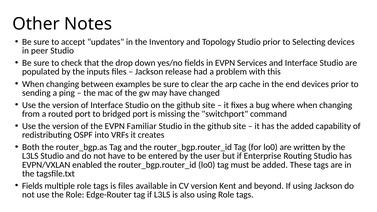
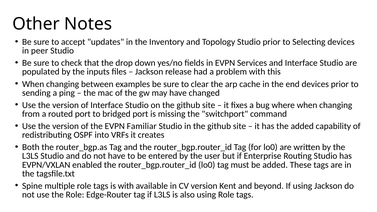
Fields: Fields -> Spine (32, 186)
is files: files -> with (126, 186)
